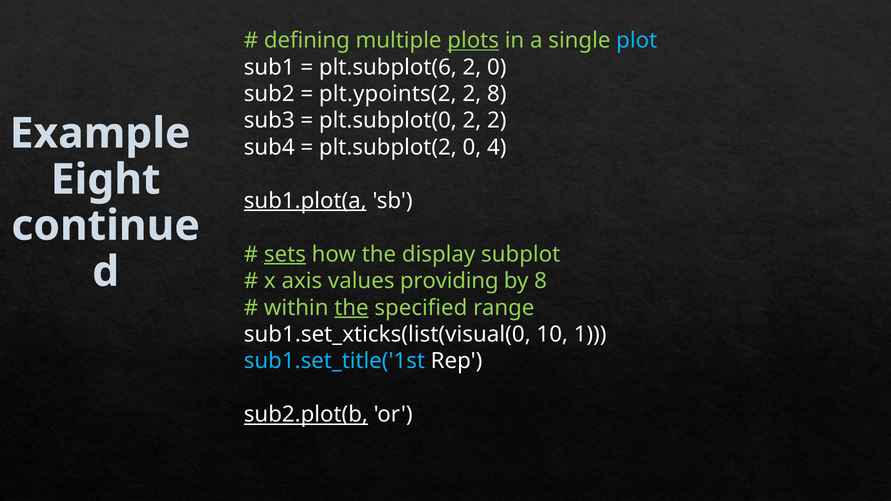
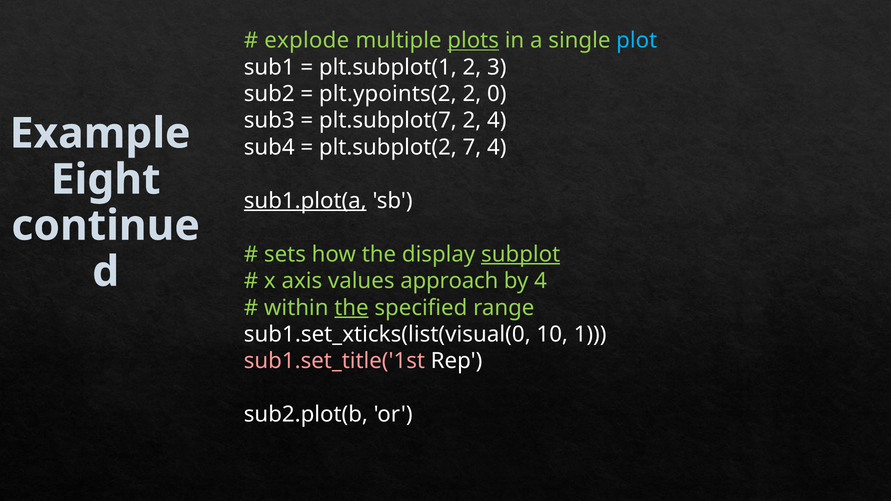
defining: defining -> explode (307, 40)
plt.subplot(6: plt.subplot(6 -> plt.subplot(1 (388, 67)
2 0: 0 -> 3 (497, 67)
2 8: 8 -> 0 (497, 94)
plt.subplot(0: plt.subplot(0 -> plt.subplot(7 (388, 121)
2 2: 2 -> 4 (497, 121)
plt.subplot(2 0: 0 -> 7 (472, 147)
sets underline: present -> none (285, 254)
subplot underline: none -> present (521, 254)
providing: providing -> approach (449, 281)
by 8: 8 -> 4 (541, 281)
sub1.set_title('1st colour: light blue -> pink (334, 361)
sub2.plot(b underline: present -> none (306, 415)
